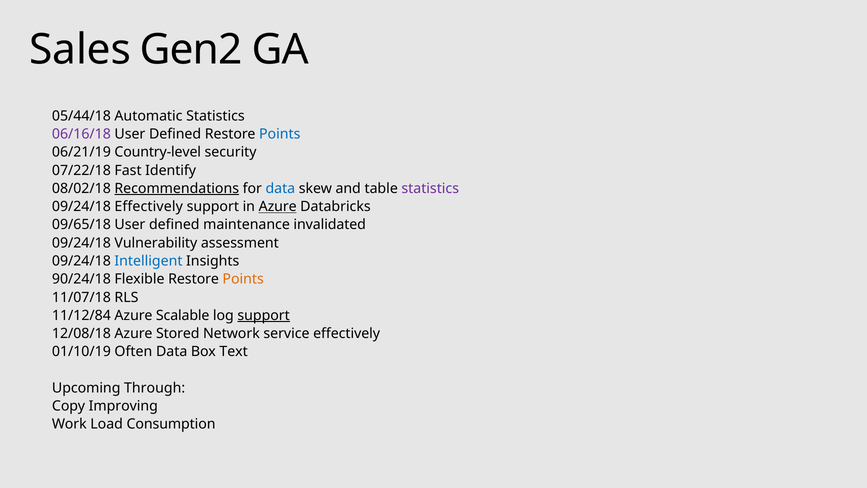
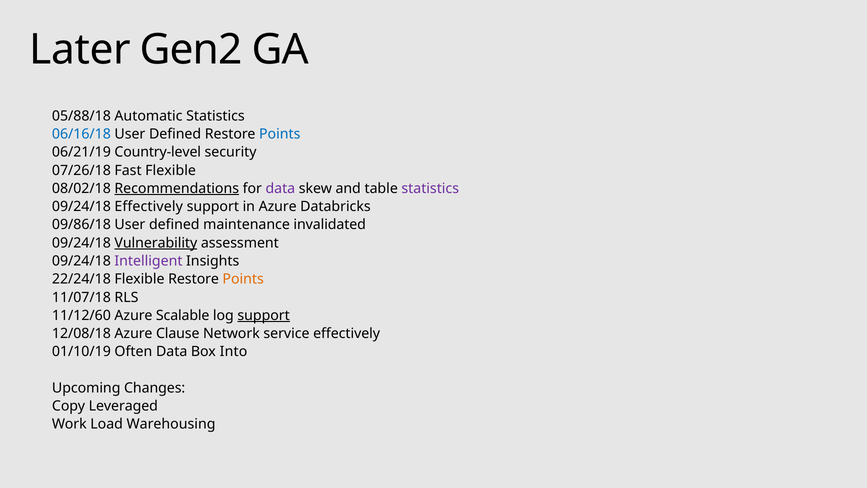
Sales: Sales -> Later (80, 50)
05/44/18: 05/44/18 -> 05/88/18 (81, 116)
06/16/18 colour: purple -> blue (81, 134)
07/22/18: 07/22/18 -> 07/26/18 (81, 170)
Fast Identify: Identify -> Flexible (171, 170)
data colour: blue -> purple (280, 188)
Azure underline: present -> none (278, 207)
09/65/18: 09/65/18 -> 09/86/18 (81, 225)
Vulnerability underline: none -> present (156, 243)
Intelligent colour: blue -> purple (148, 261)
90/24/18: 90/24/18 -> 22/24/18 (81, 279)
11/12/84: 11/12/84 -> 11/12/60 (81, 315)
Stored: Stored -> Clause (178, 333)
Text: Text -> Into (234, 351)
Through: Through -> Changes (155, 388)
Improving: Improving -> Leveraged (123, 406)
Consumption: Consumption -> Warehousing (171, 424)
